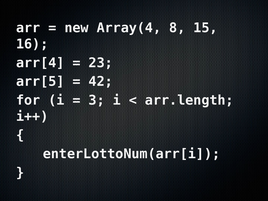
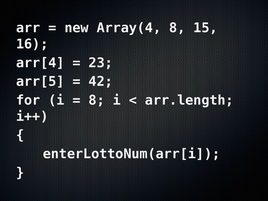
3: 3 -> 8 (97, 100)
